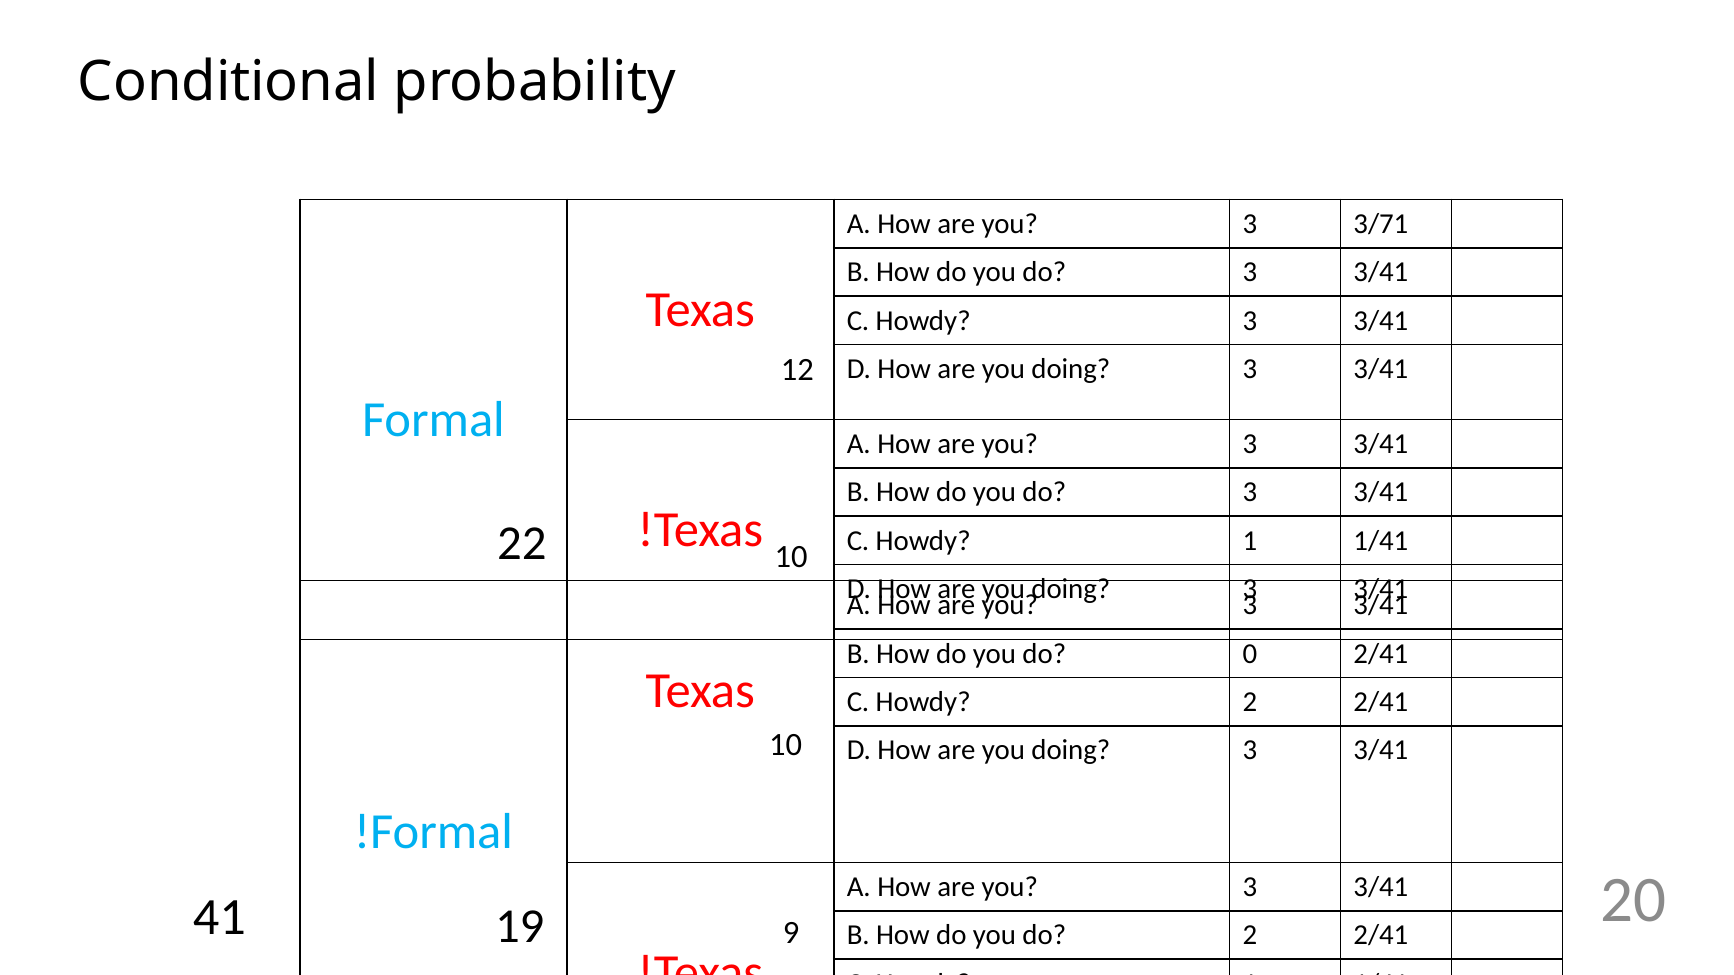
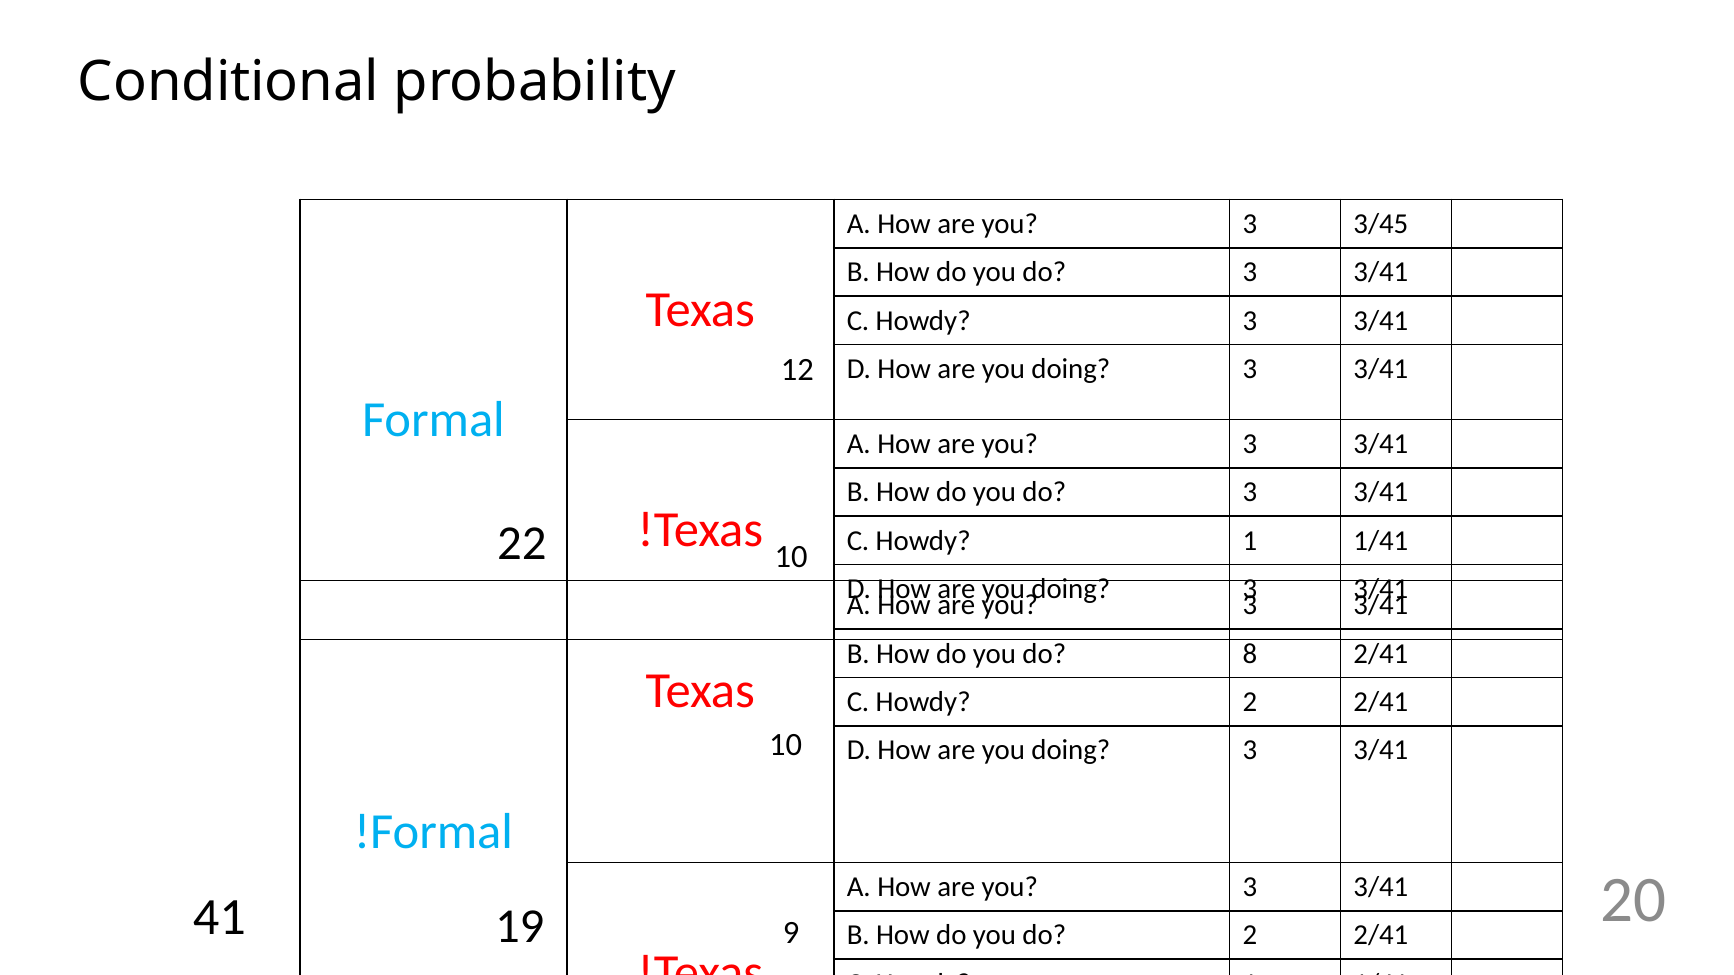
3/71: 3/71 -> 3/45 (1381, 224)
0: 0 -> 8 (1250, 654)
